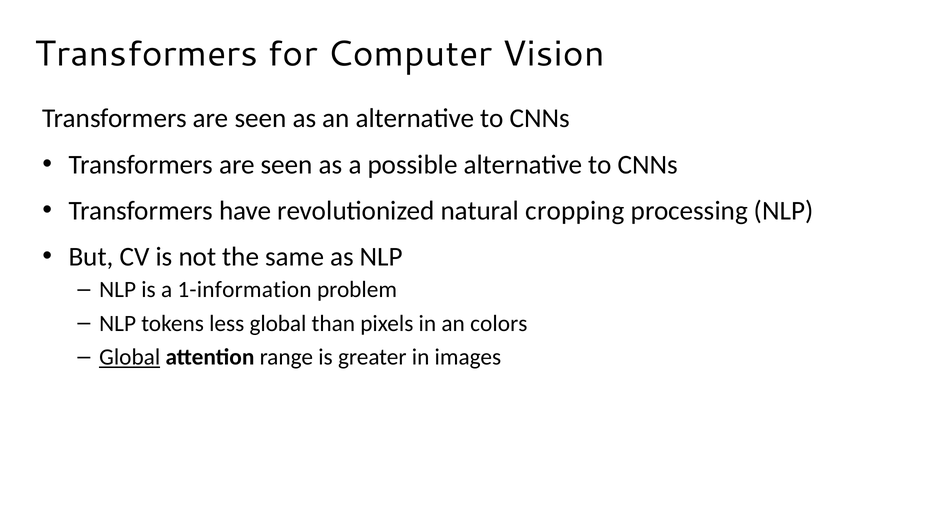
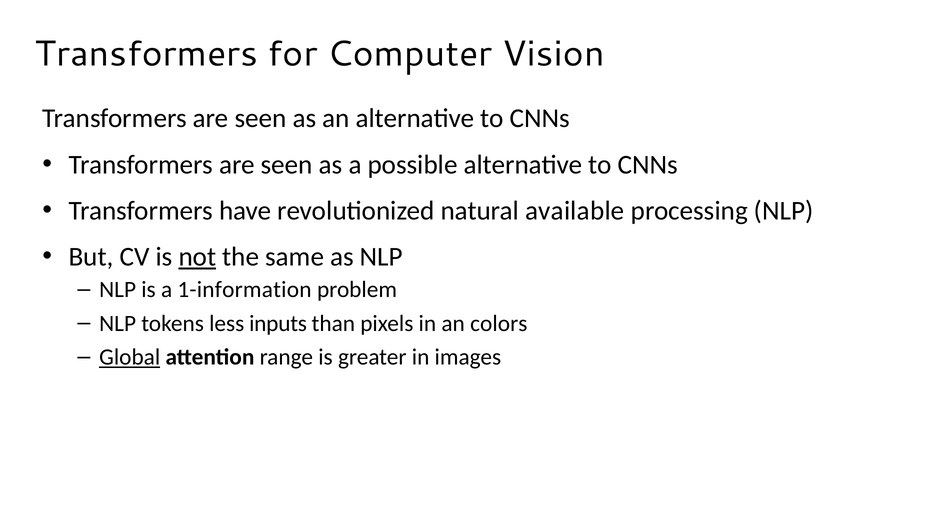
cropping: cropping -> available (575, 211)
not underline: none -> present (197, 257)
less global: global -> inputs (278, 324)
